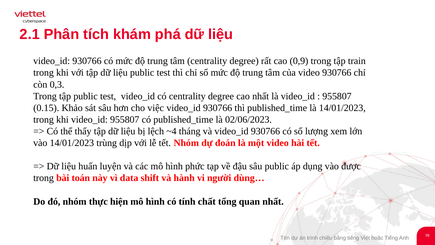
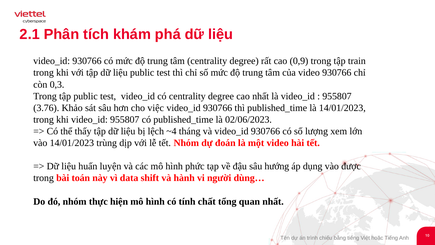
0.15: 0.15 -> 3.76 (46, 108)
sâu public: public -> hướng (277, 166)
